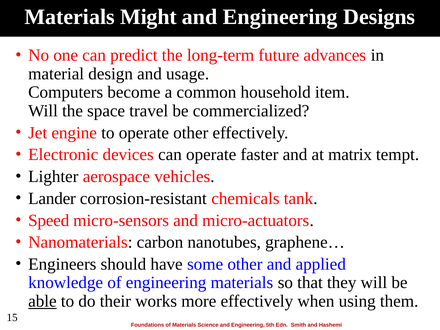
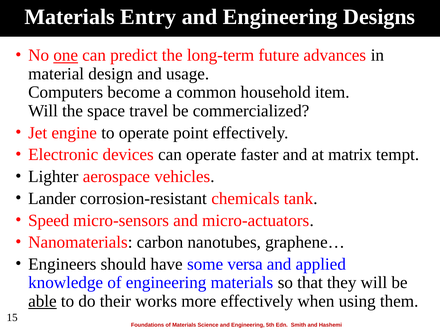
Might: Might -> Entry (148, 17)
one underline: none -> present (66, 55)
operate other: other -> point (191, 133)
some other: other -> versa (245, 264)
